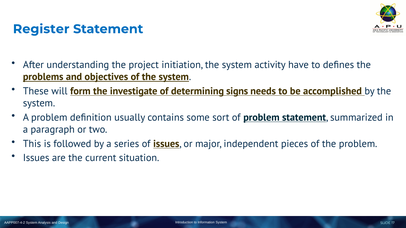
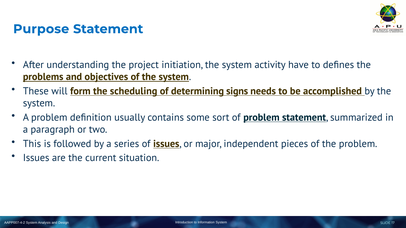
Register: Register -> Purpose (41, 29)
investigate: investigate -> scheduling (134, 91)
